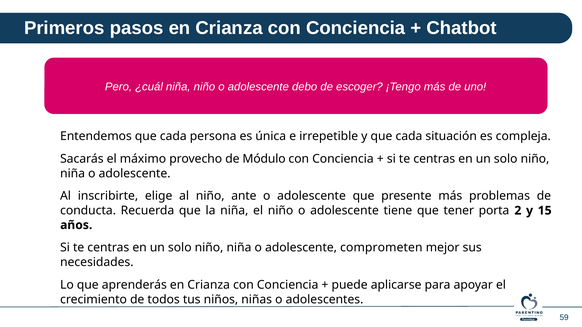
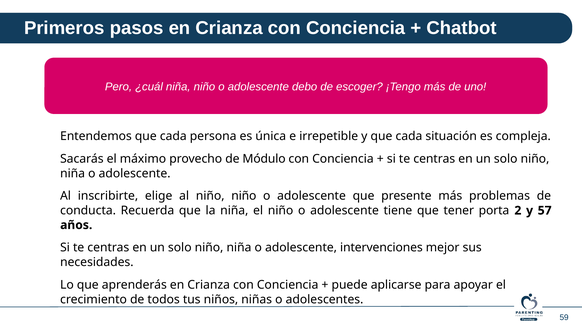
niño ante: ante -> niño (244, 196)
15: 15 -> 57 (545, 211)
comprometen: comprometen -> intervenciones (381, 248)
